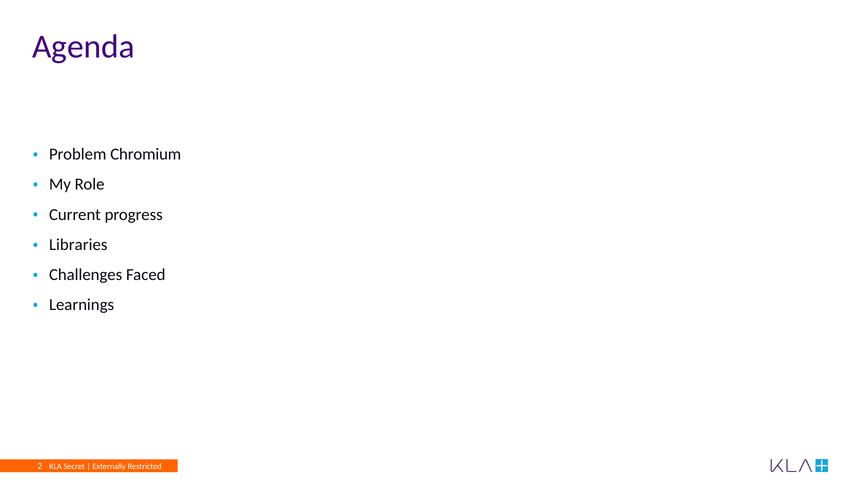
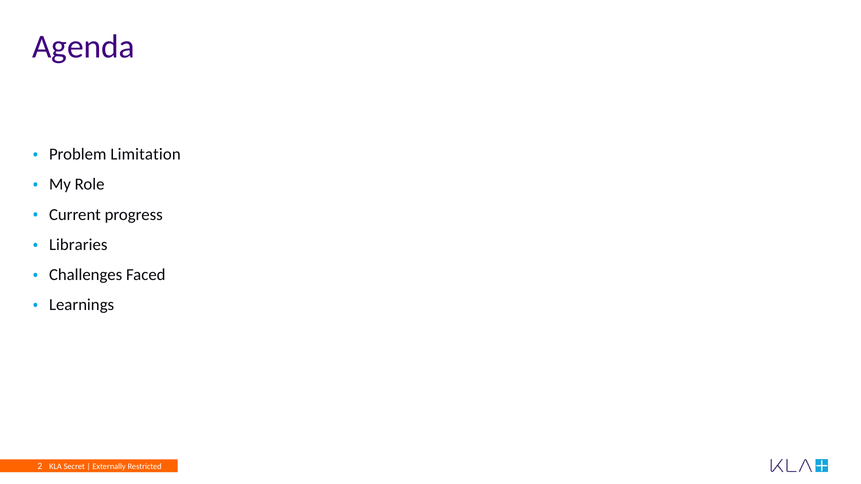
Chromium: Chromium -> Limitation (146, 154)
